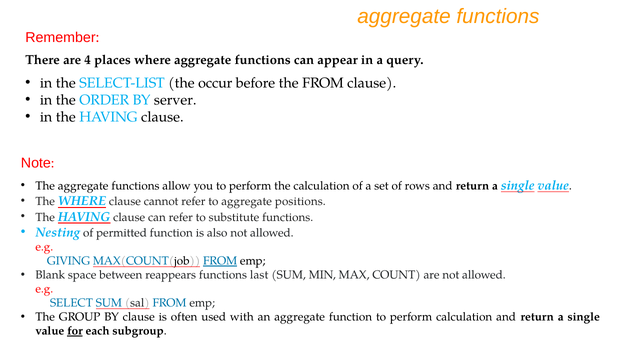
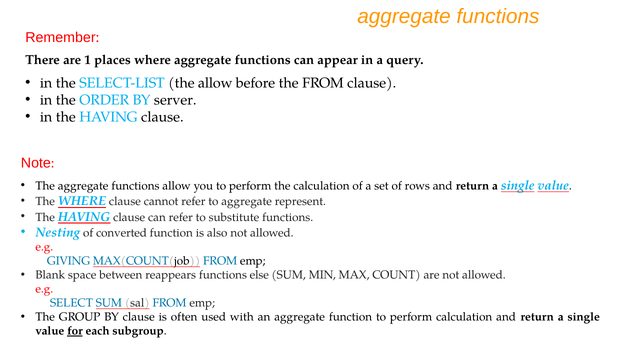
4: 4 -> 1 (88, 60)
the occur: occur -> allow (215, 83)
positions: positions -> represent (300, 202)
permitted: permitted -> converted (122, 233)
FROM underline: present -> none (220, 261)
last: last -> else (259, 275)
